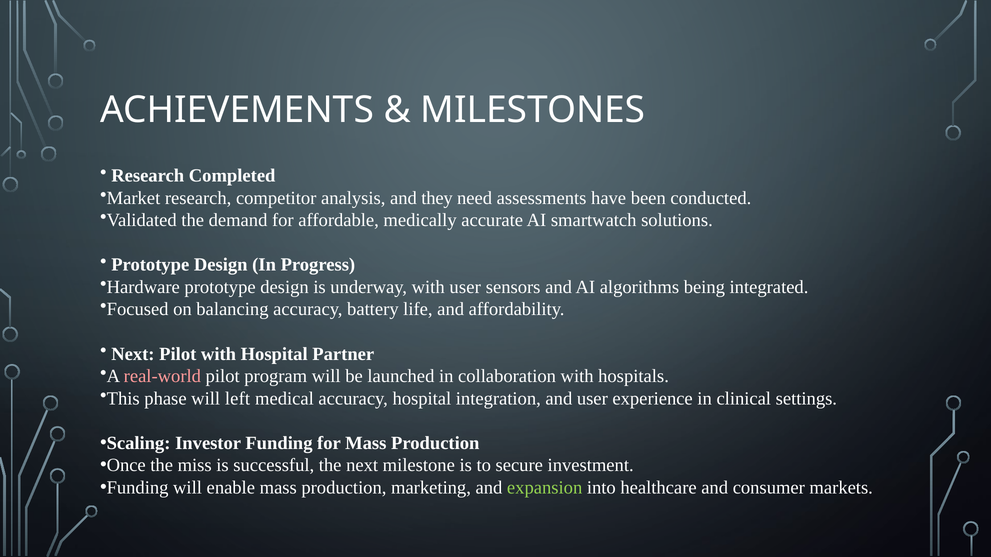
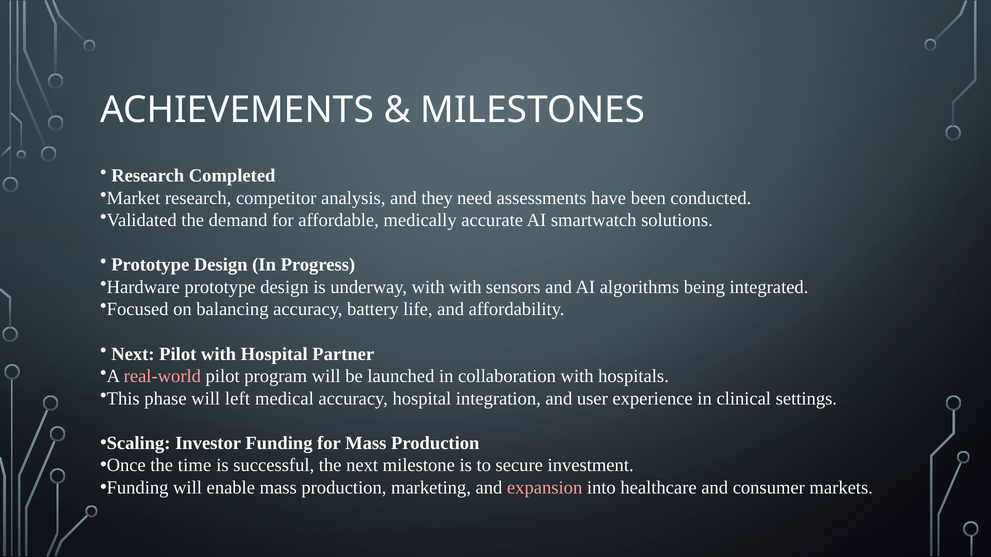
with user: user -> with (465, 287)
miss: miss -> time (195, 466)
expansion colour: light green -> pink (545, 488)
